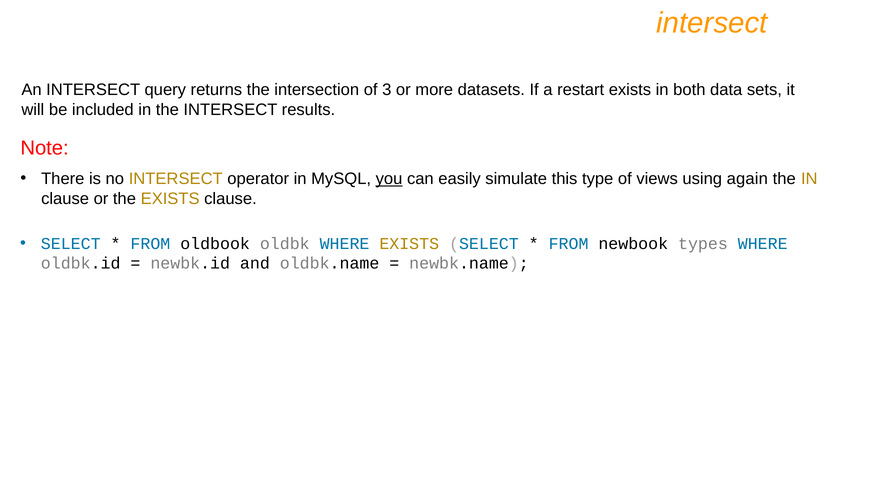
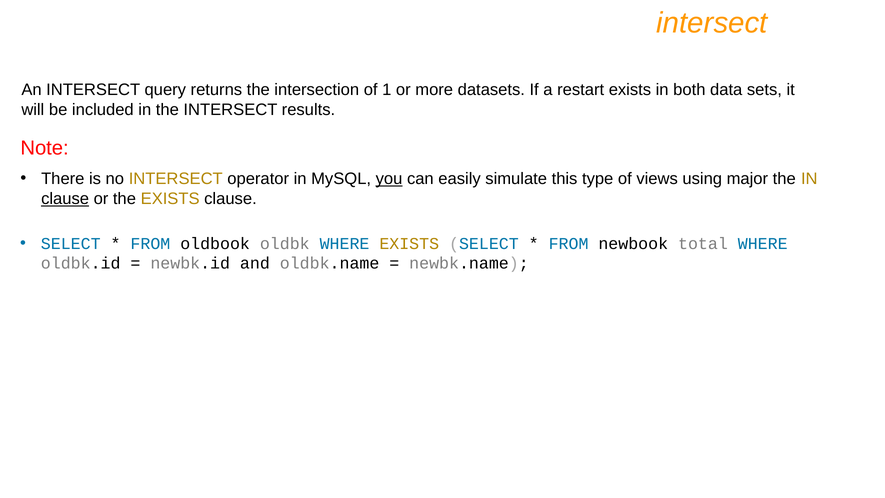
3: 3 -> 1 (387, 90)
again: again -> major (747, 179)
clause underline: none -> present (65, 199)
types: types -> total (703, 244)
